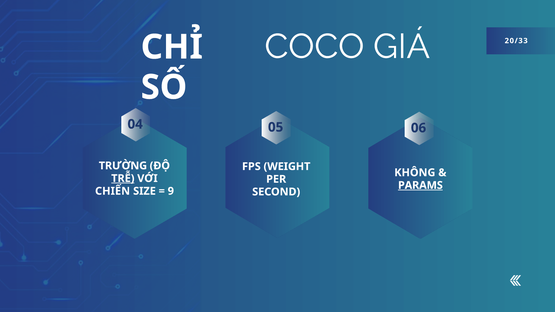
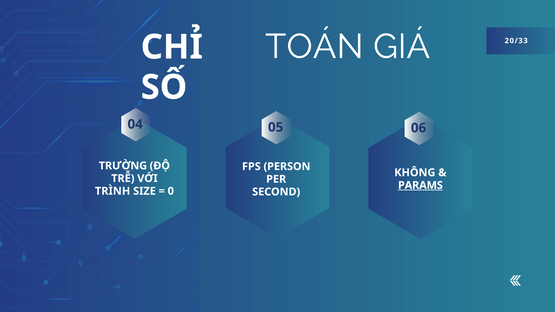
COCO: COCO -> TOÁN (314, 47)
WEIGHT: WEIGHT -> PERSON (287, 167)
TRỄ underline: present -> none (123, 179)
CHIẾN: CHIẾN -> TRÌNH (113, 191)
9: 9 -> 0 (171, 191)
